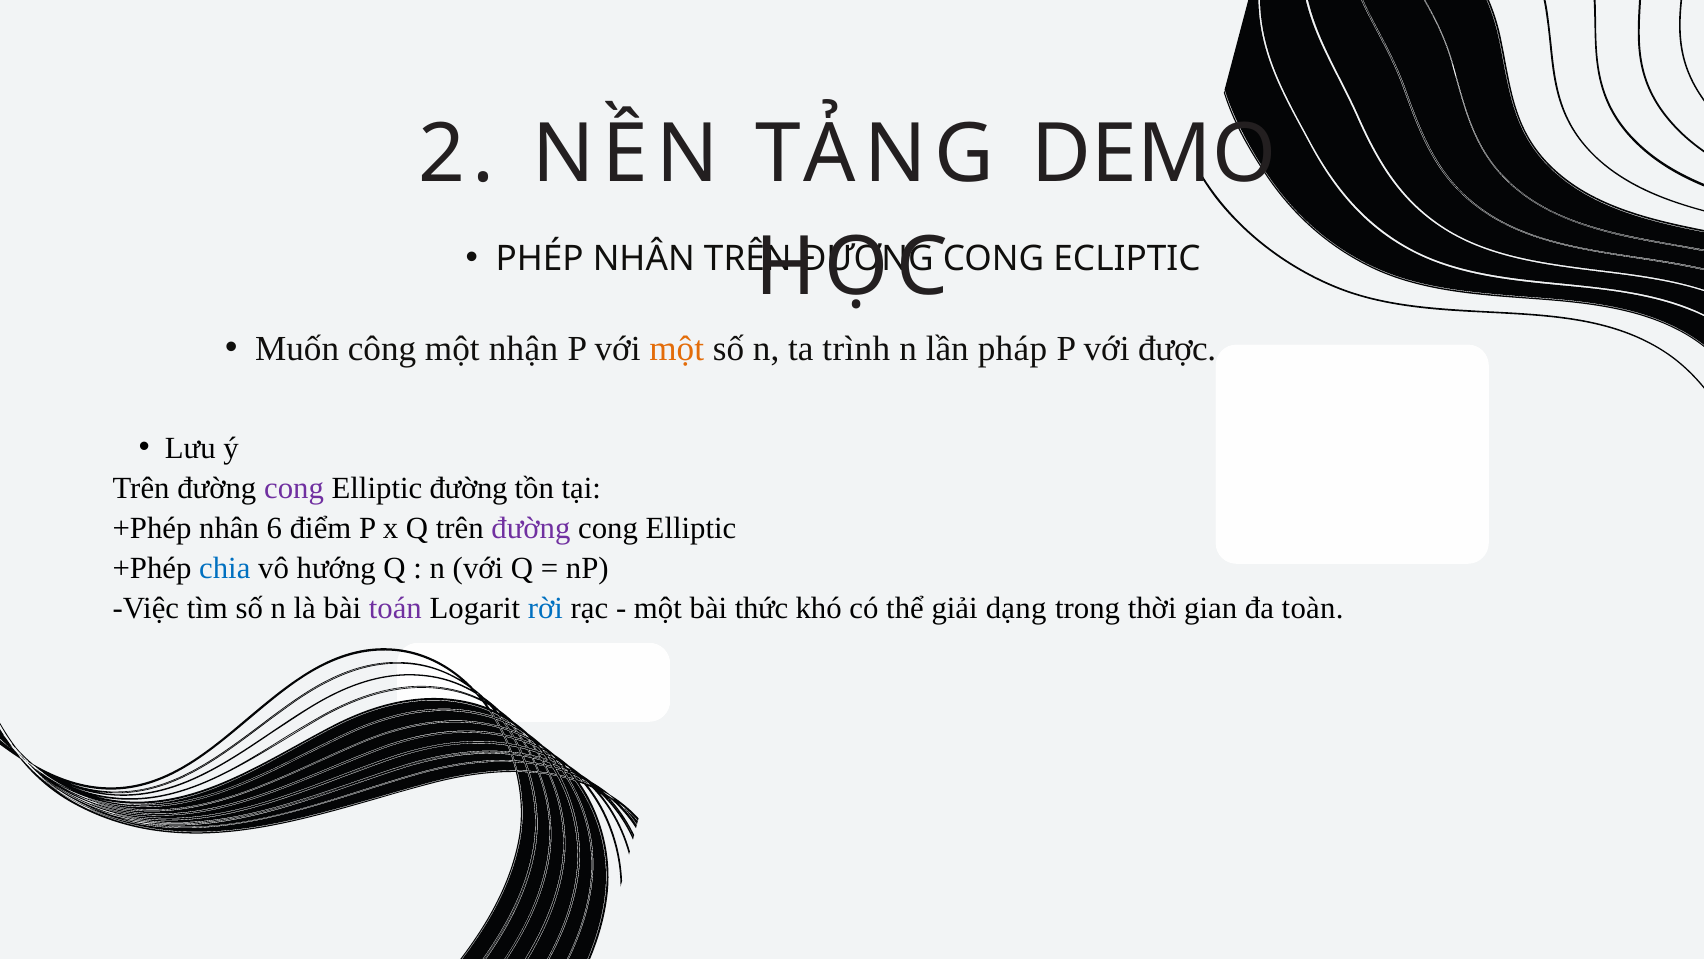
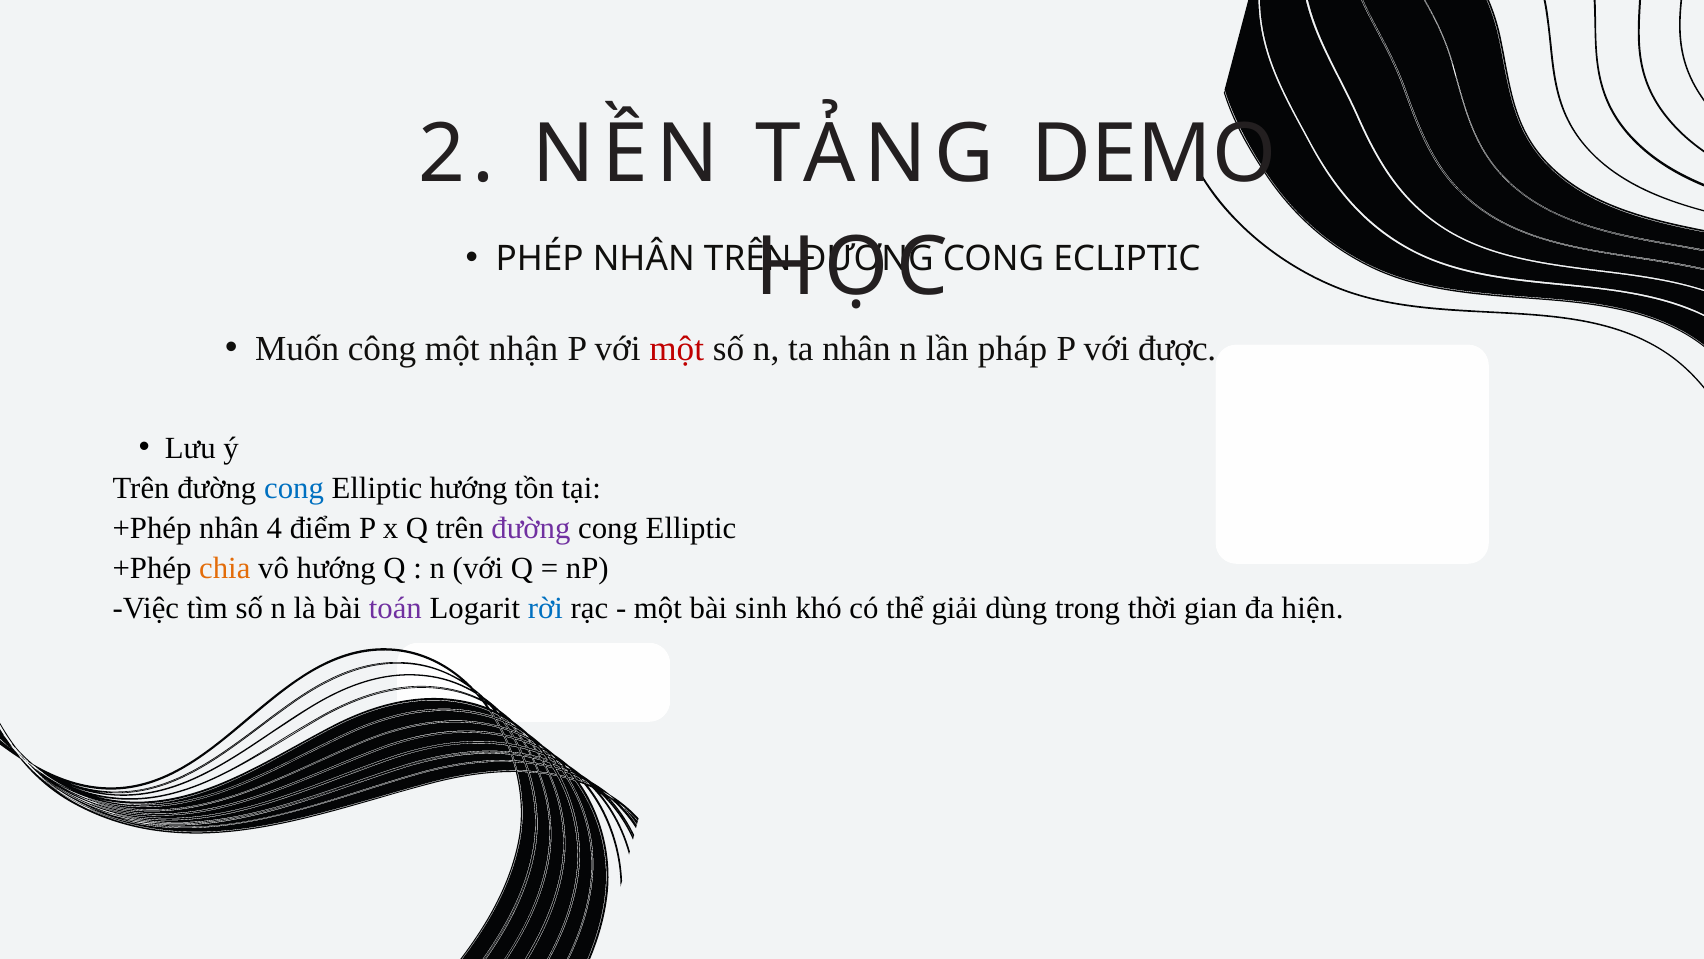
một colour: orange -> red (677, 349)
ta trình: trình -> nhân (856, 349)
cong colour: purple -> blue (294, 488)
Elliptic đường: đường -> hướng (469, 488)
6: 6 -> 4 (274, 528)
chia colour: blue -> orange (225, 568)
thức: thức -> sinh (761, 608)
dạng: dạng -> dùng (1016, 608)
toàn: toàn -> hiện (1313, 608)
